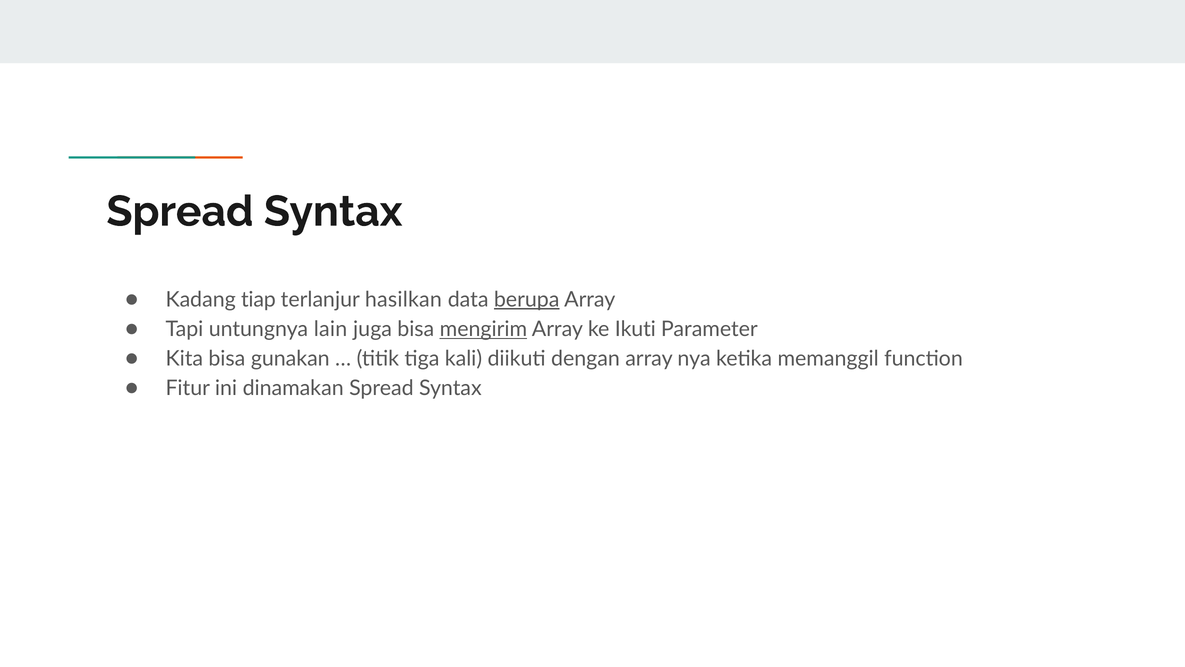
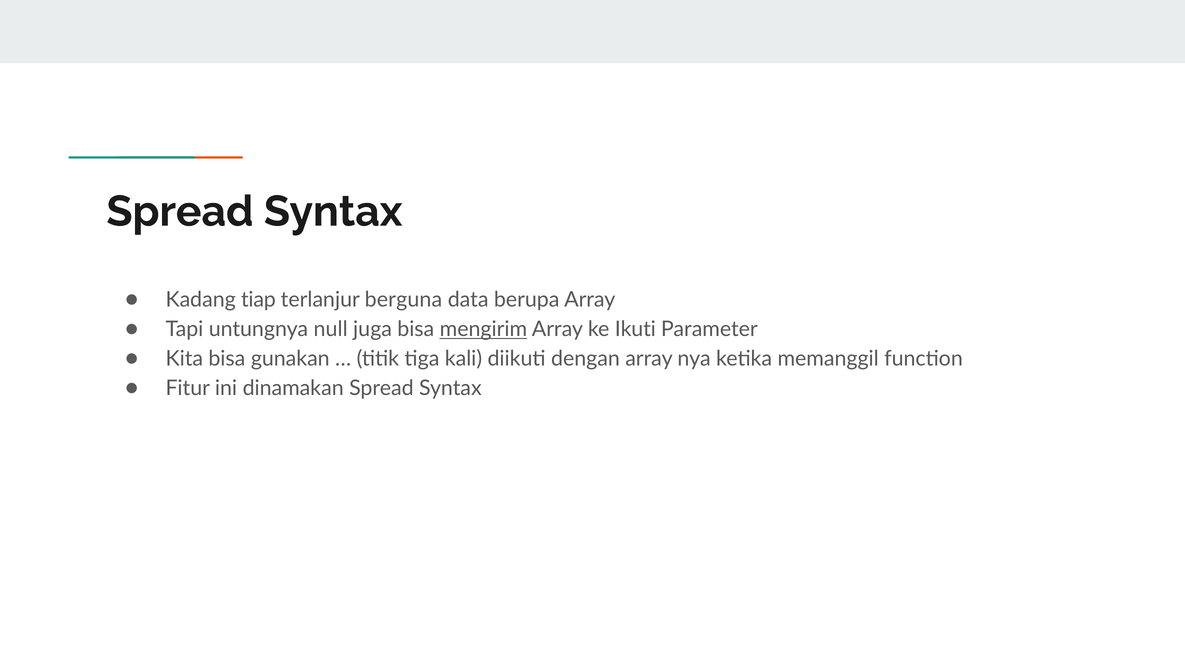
hasilkan: hasilkan -> berguna (403, 299)
berupa underline: present -> none (527, 299)
lain: lain -> null (331, 329)
